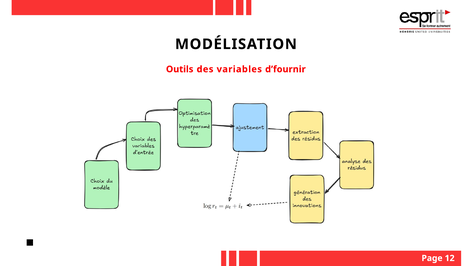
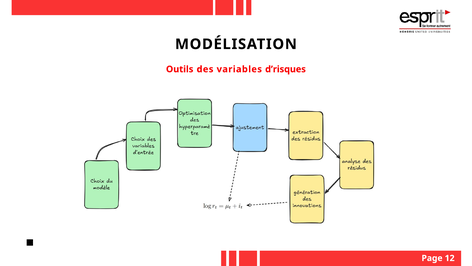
d’fournir: d’fournir -> d’risques (285, 69)
